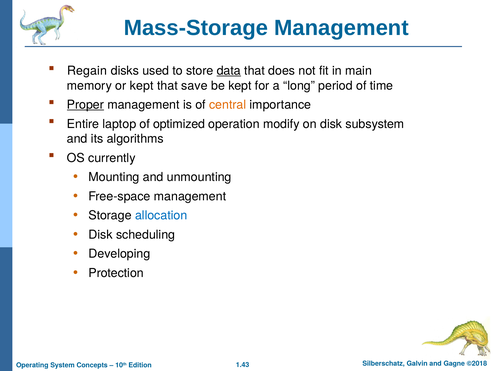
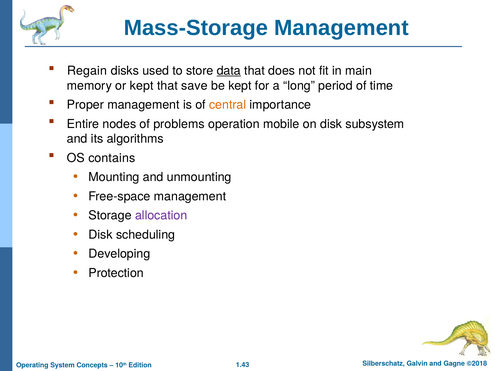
Proper underline: present -> none (85, 105)
laptop: laptop -> nodes (119, 124)
optimized: optimized -> problems (179, 124)
modify: modify -> mobile (281, 124)
currently: currently -> contains (112, 158)
allocation colour: blue -> purple (161, 216)
